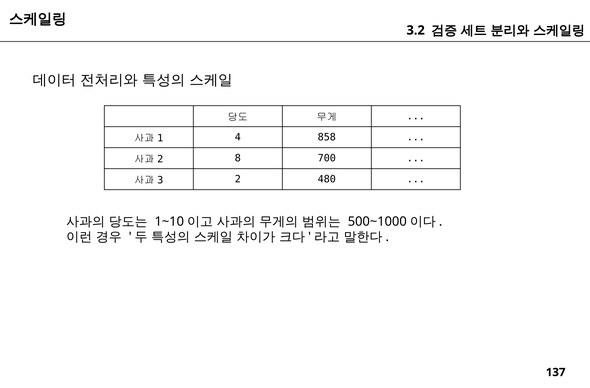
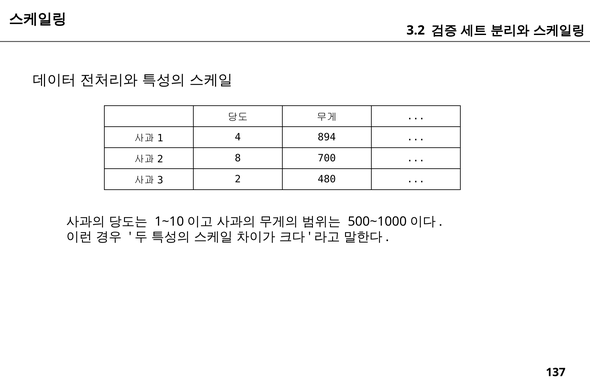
858: 858 -> 894 (327, 137)
